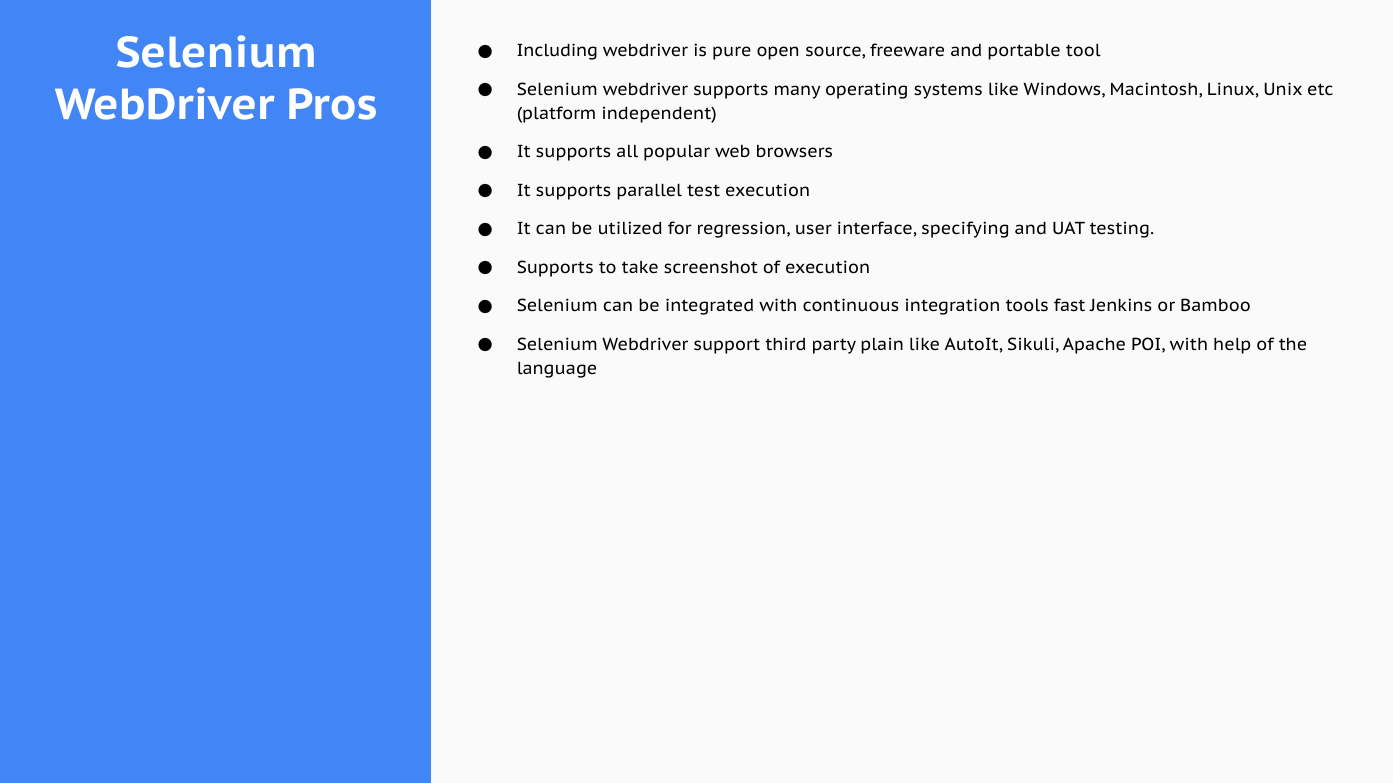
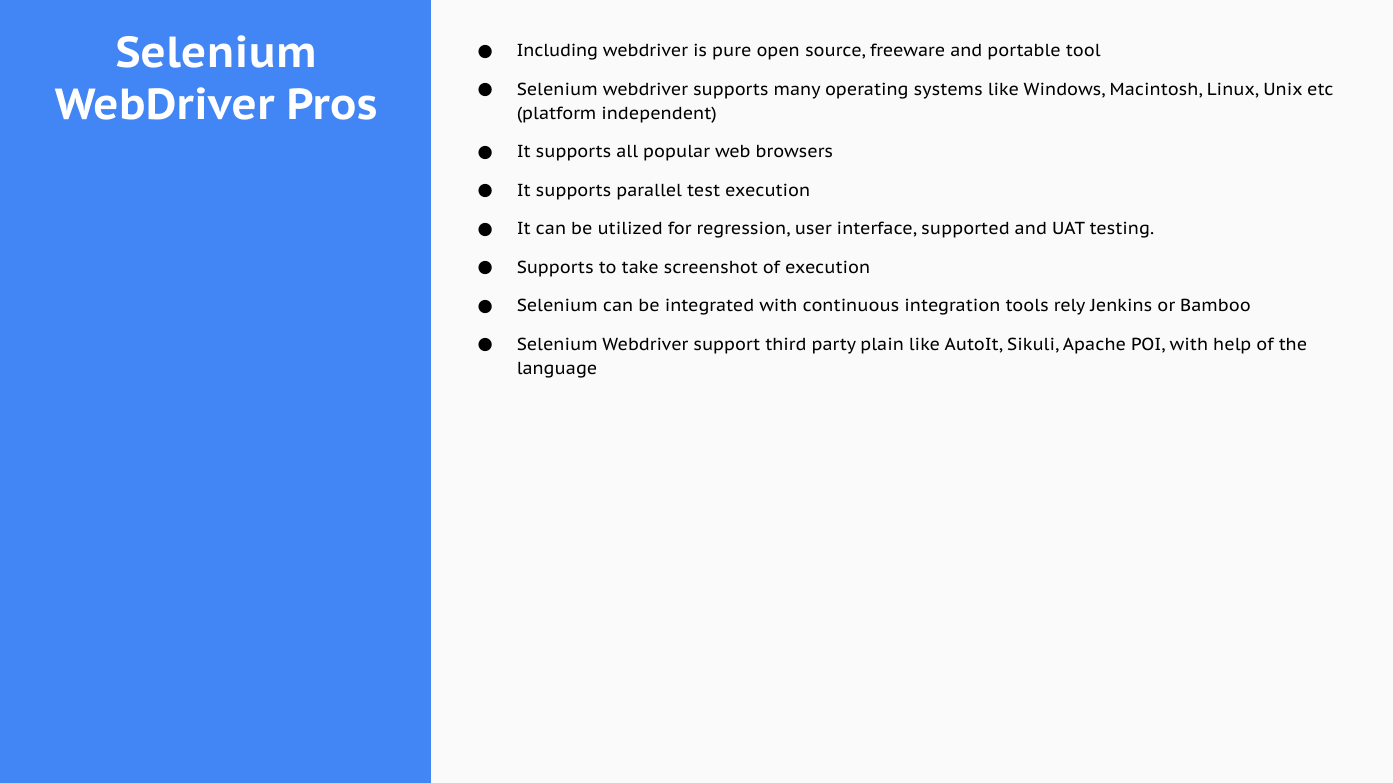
specifying: specifying -> supported (965, 229)
fast: fast -> rely (1070, 306)
